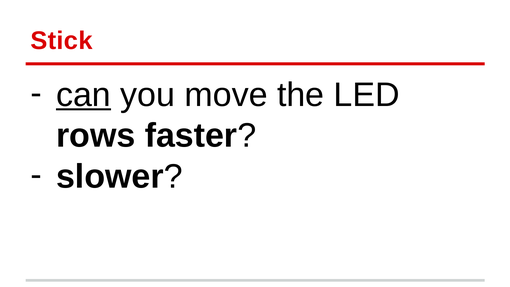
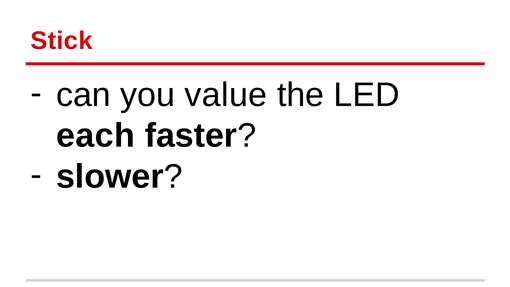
can underline: present -> none (83, 95)
move: move -> value (226, 95)
rows: rows -> each (96, 136)
